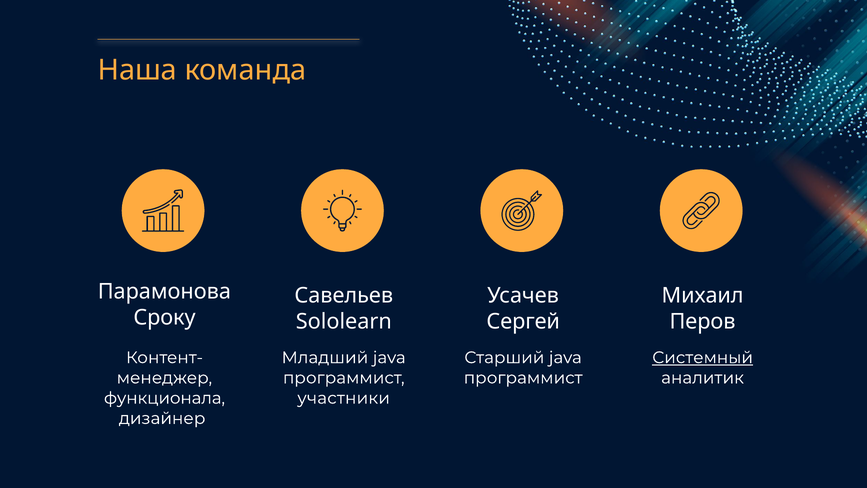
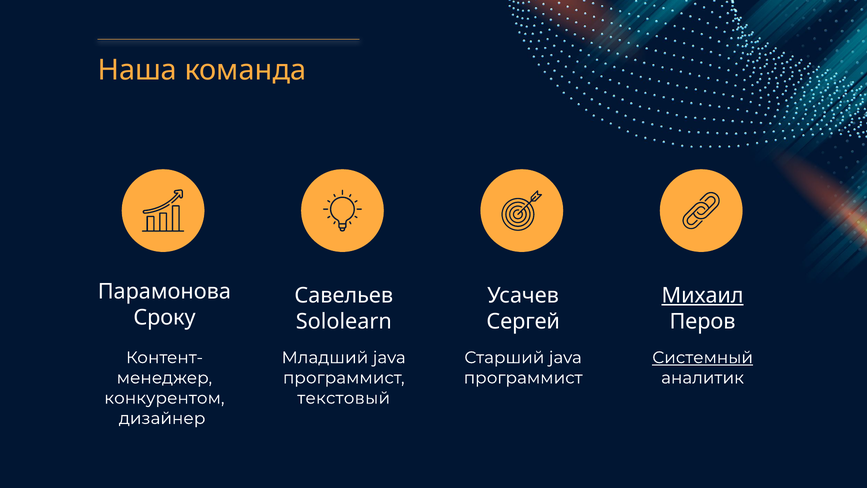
Михаил underline: none -> present (703, 295)
функционала: функционала -> конкурентом (164, 398)
участники: участники -> текстовый (344, 398)
